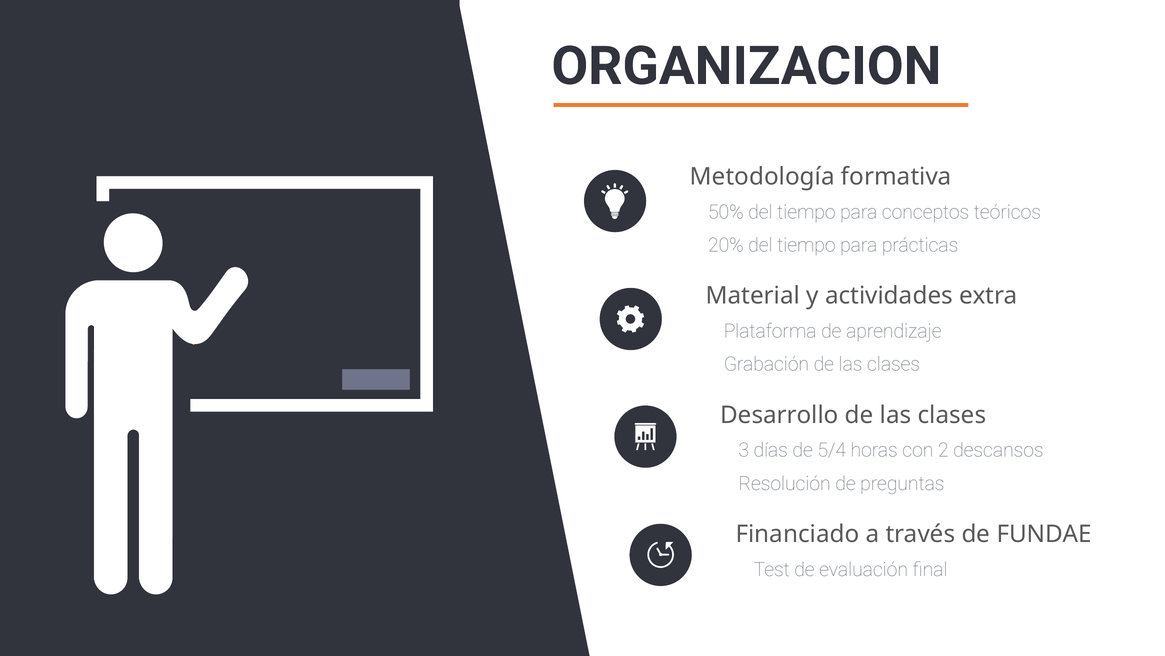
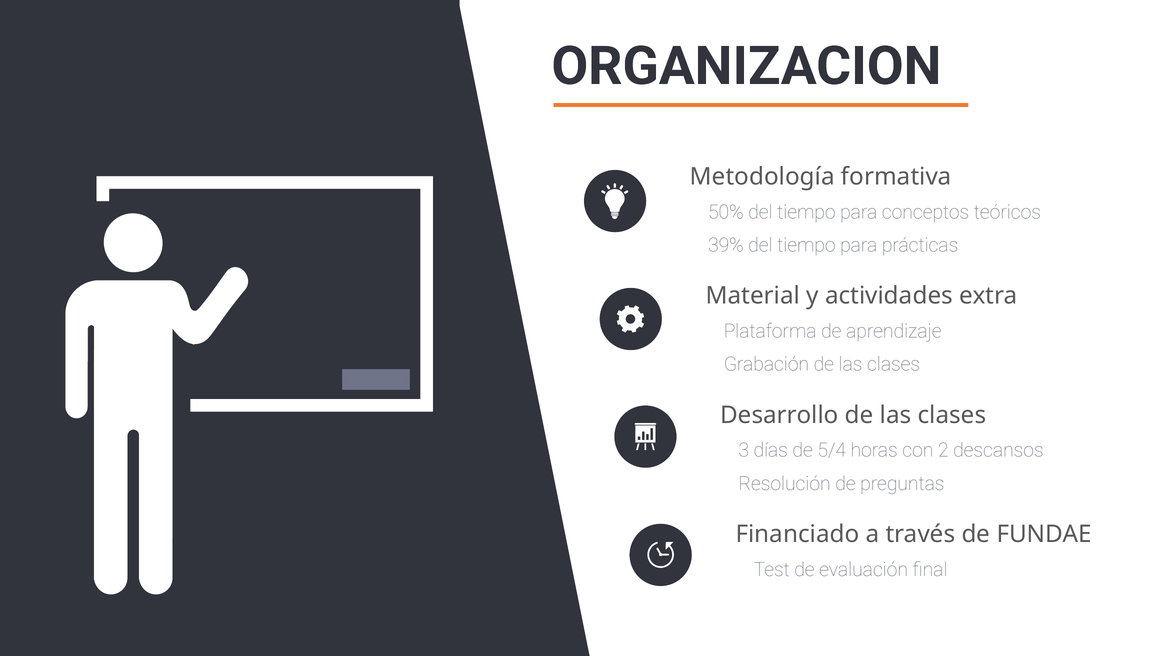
20%: 20% -> 39% (726, 245)
